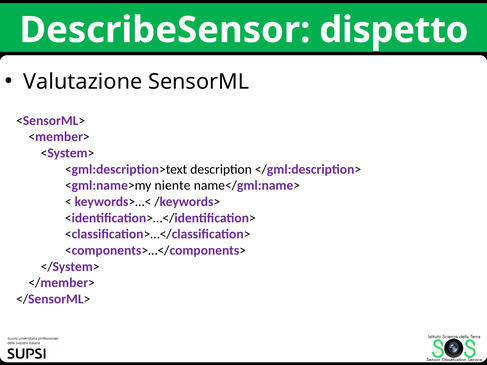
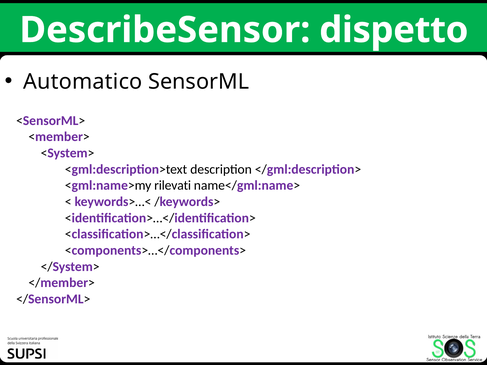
Valutazione: Valutazione -> Automatico (83, 82)
niente: niente -> rilevati (173, 186)
